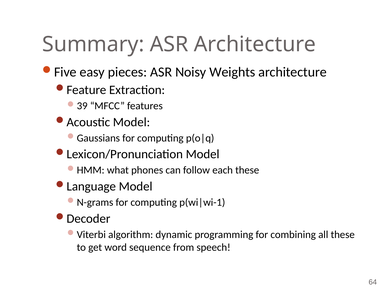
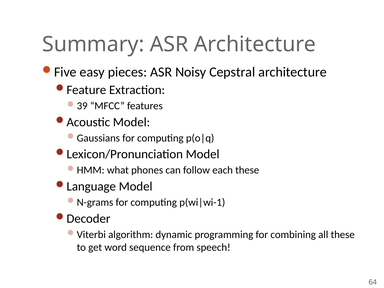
Weights: Weights -> Cepstral (232, 72)
